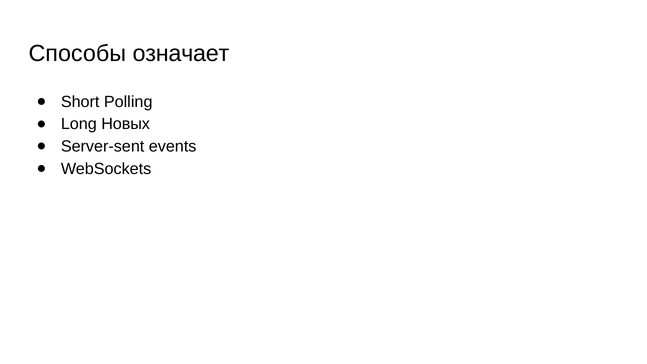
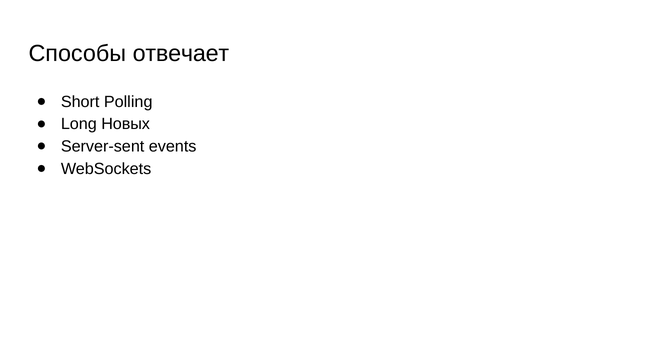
означает: означает -> отвечает (181, 54)
